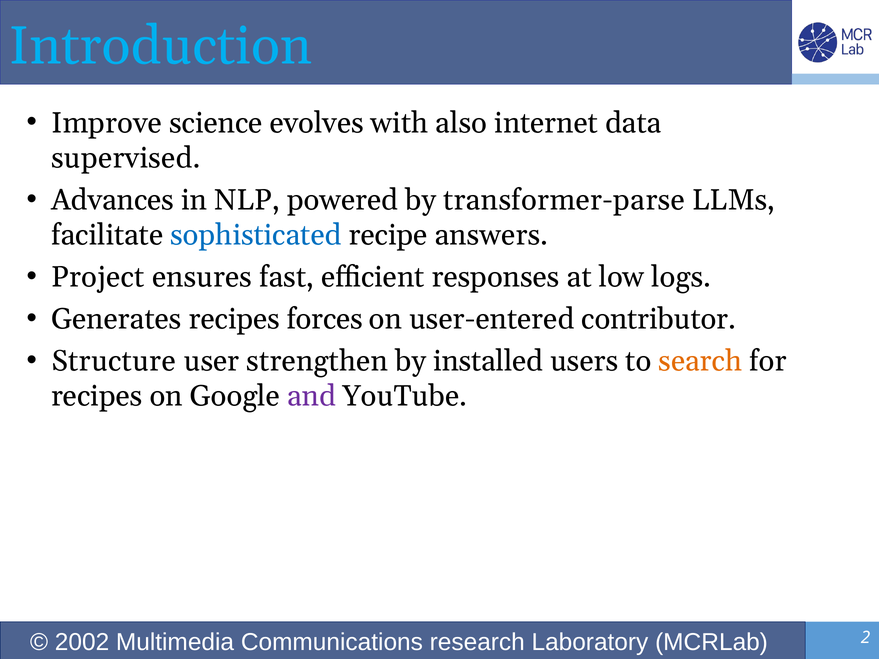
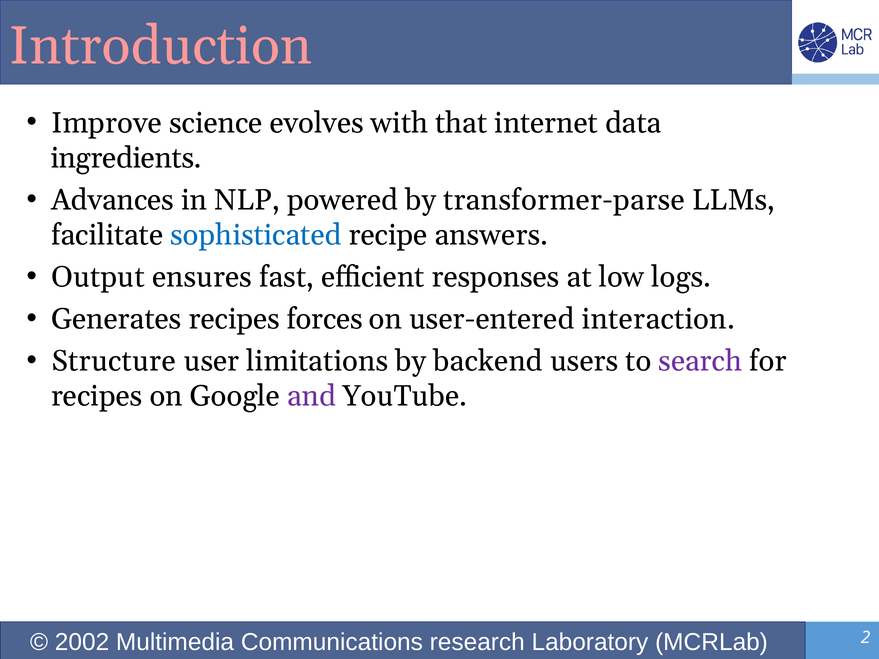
Introduction colour: light blue -> pink (160, 46)
also: also -> that (461, 123)
supervised: supervised -> ingredients (126, 158)
Project: Project -> Output (98, 277)
contributor: contributor -> interaction (658, 319)
strengthen: strengthen -> limitations (317, 361)
installed: installed -> backend (488, 361)
search colour: orange -> purple (700, 361)
